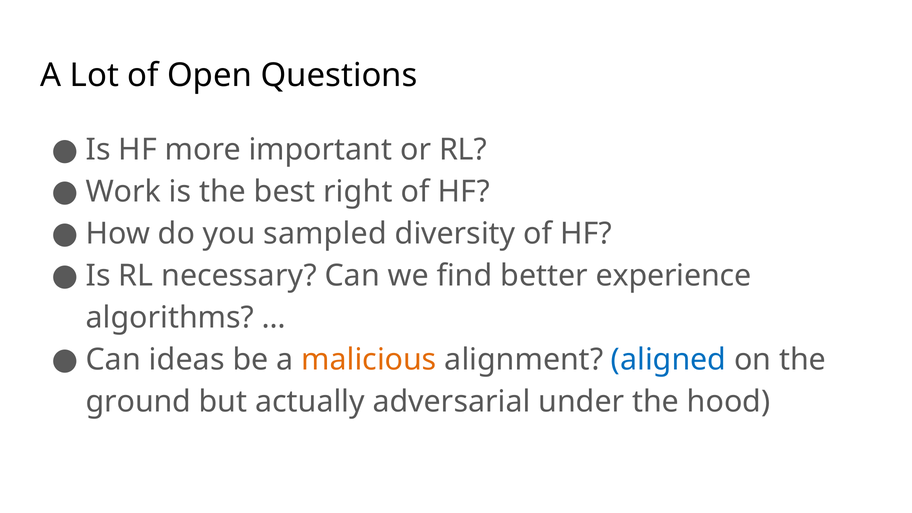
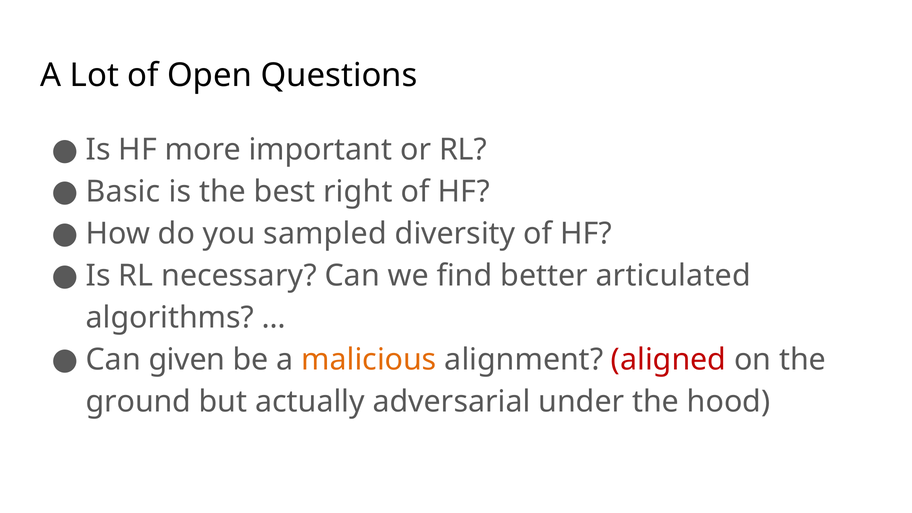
Work: Work -> Basic (123, 192)
experience: experience -> articulated (673, 276)
ideas: ideas -> given (187, 360)
aligned colour: blue -> red (669, 360)
